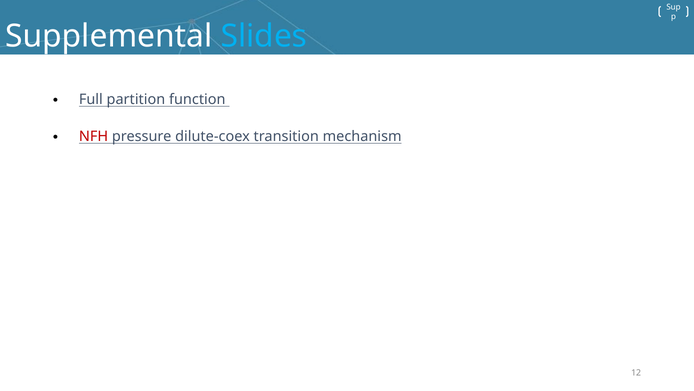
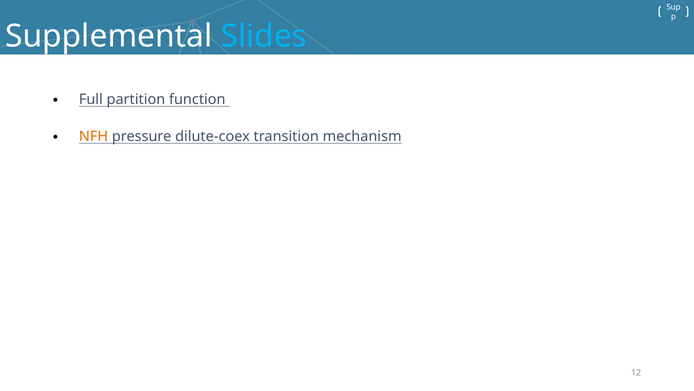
NFH colour: red -> orange (94, 136)
